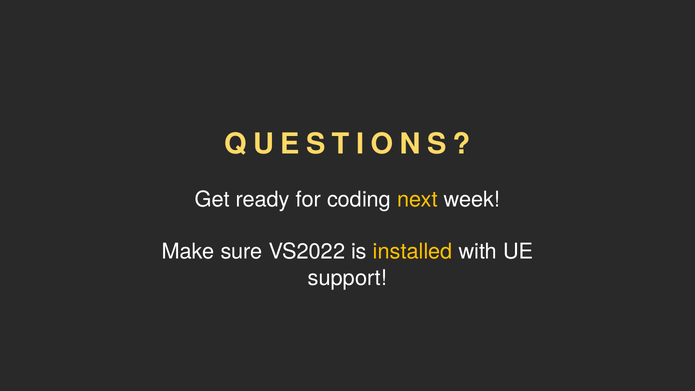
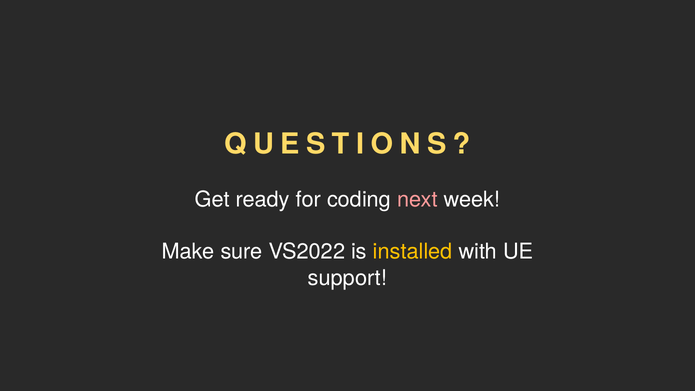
next colour: yellow -> pink (417, 200)
